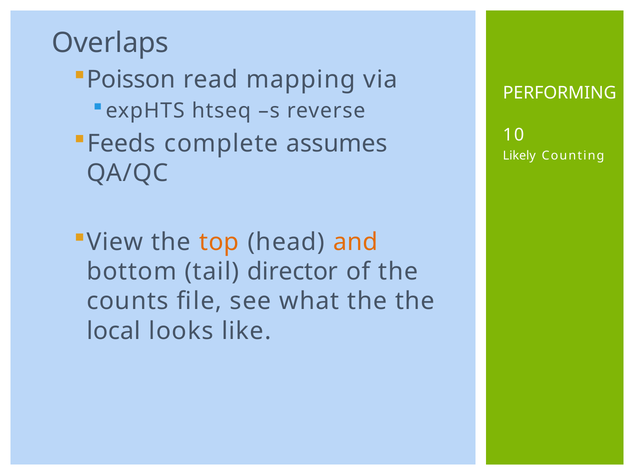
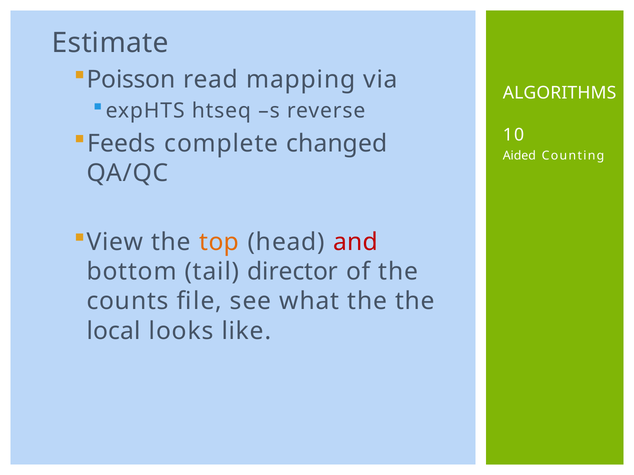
Overlaps: Overlaps -> Estimate (110, 43)
PERFORMING: PERFORMING -> ALGORITHMS (560, 93)
assumes: assumes -> changed (337, 144)
Likely: Likely -> Aided (519, 156)
and colour: orange -> red (356, 242)
